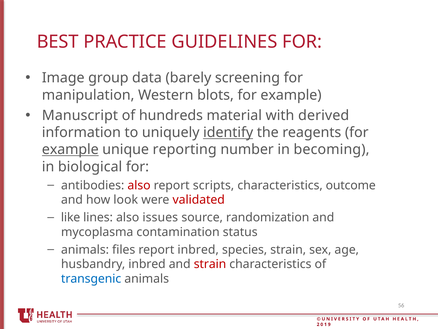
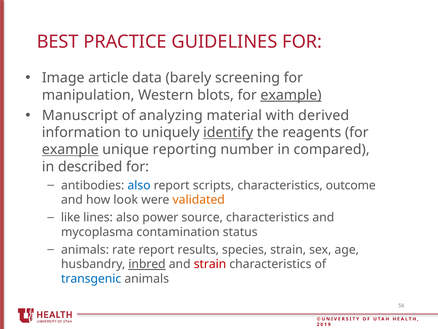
group: group -> article (108, 78)
example underline: none -> present (291, 95)
hundreds: hundreds -> analyzing (171, 115)
becoming: becoming -> compared (332, 149)
biological: biological -> described (90, 166)
also colour: red -> blue (139, 185)
validated colour: red -> orange (199, 200)
issues: issues -> power (160, 217)
source randomization: randomization -> characteristics (268, 217)
files: files -> rate (124, 249)
report inbred: inbred -> results (198, 249)
inbred underline: none -> present (147, 264)
